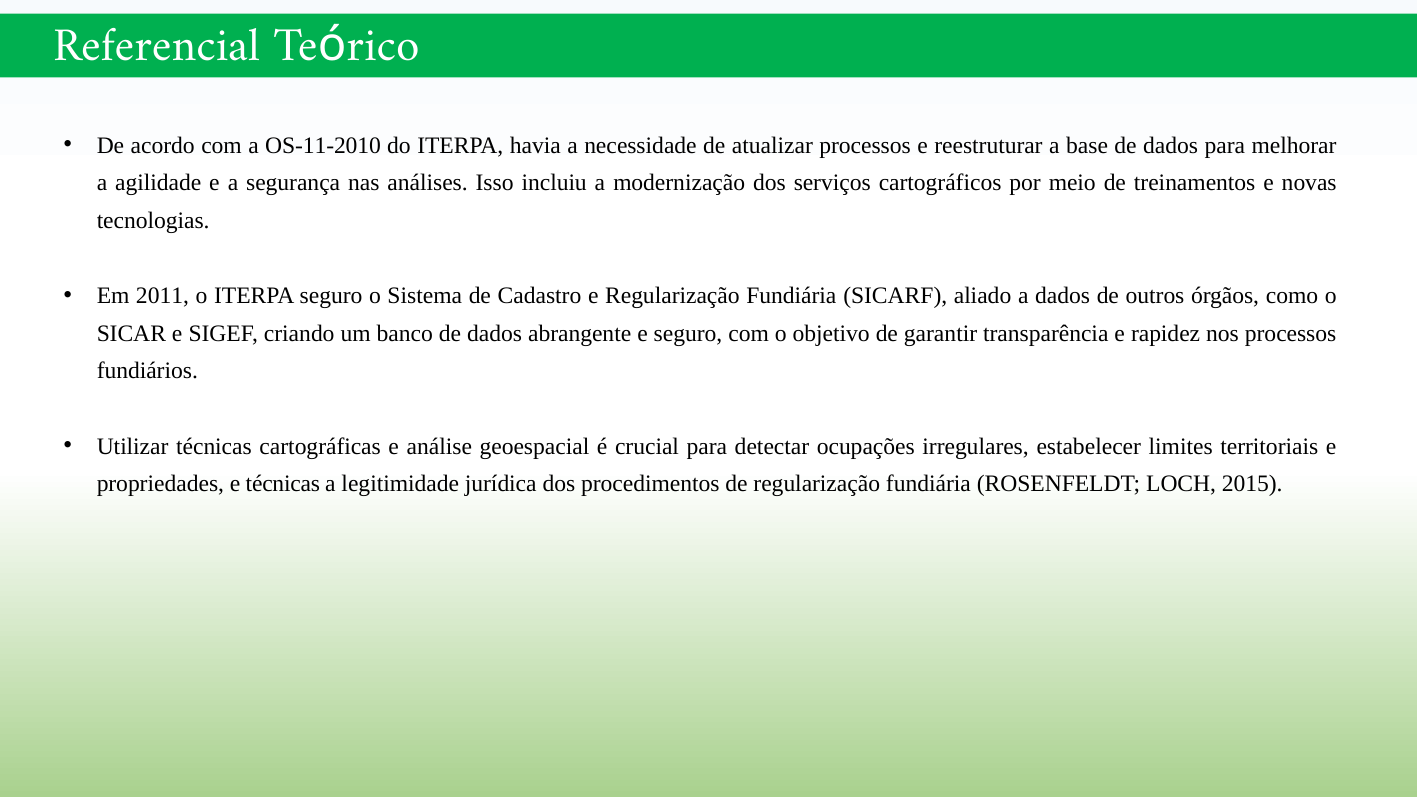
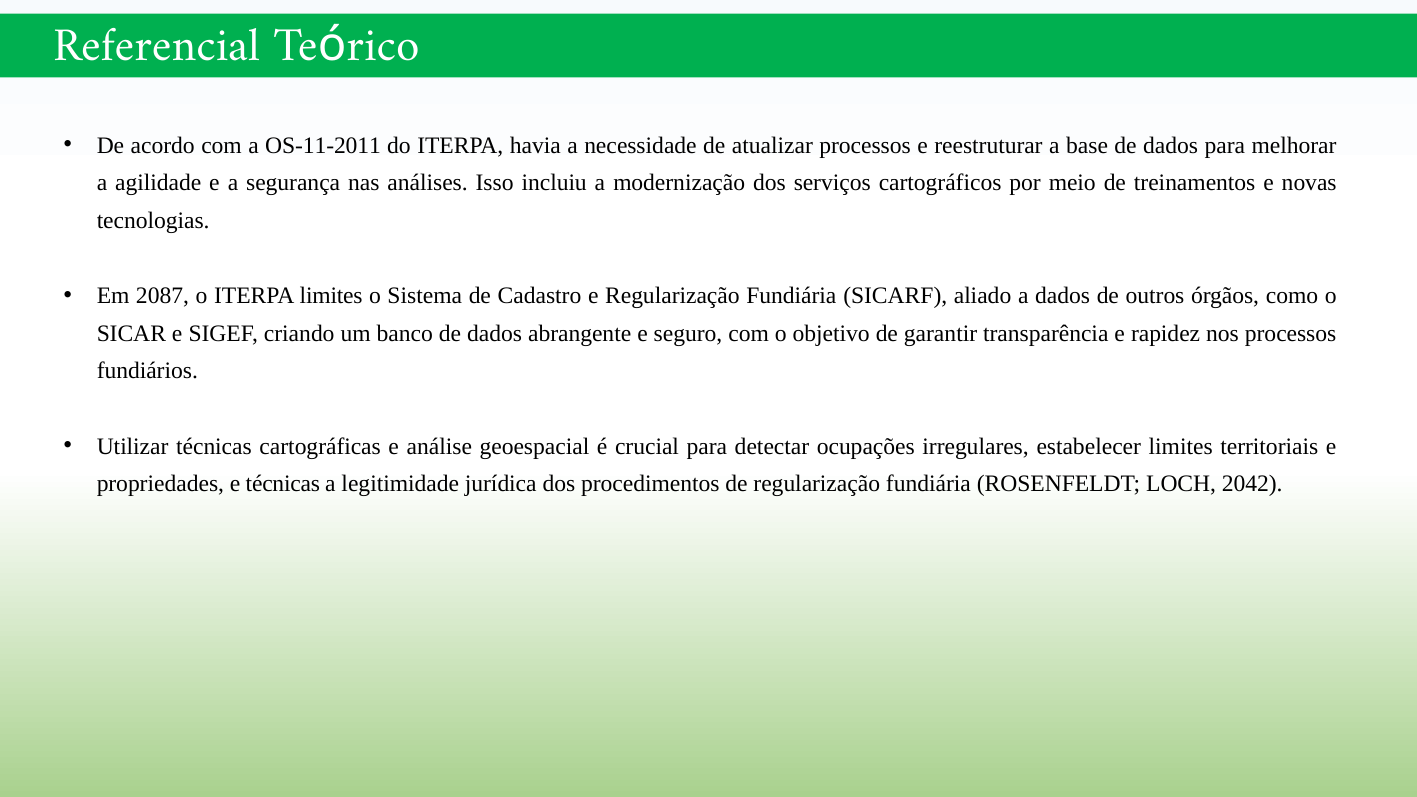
OS-11-2010: OS-11-2010 -> OS-11-2011 (323, 145)
2011: 2011 -> 2087 (162, 296)
ITERPA seguro: seguro -> limites (331, 296)
2015: 2015 -> 2042 (1252, 484)
